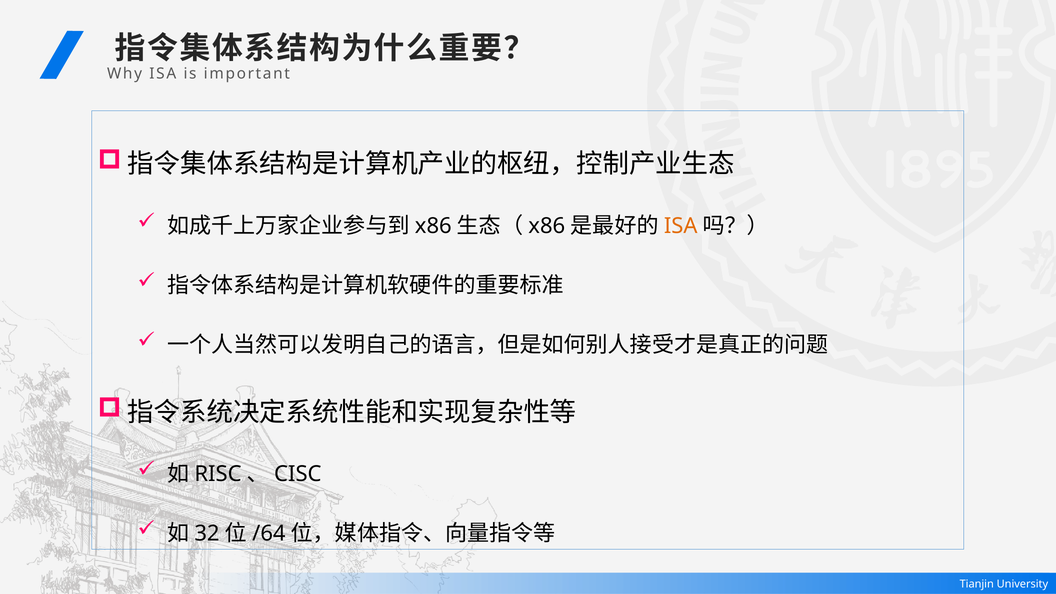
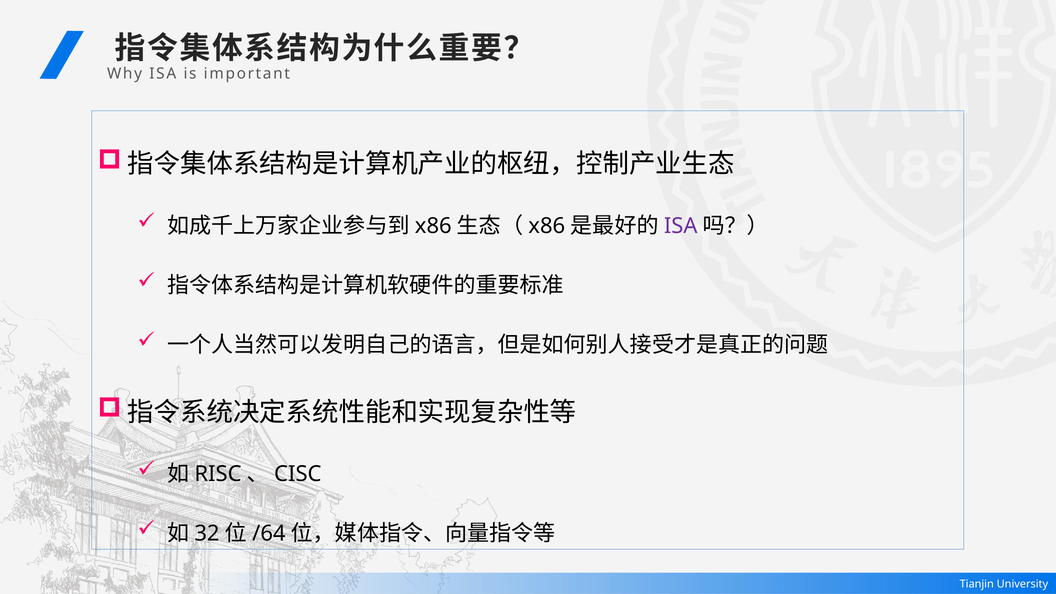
ISA colour: orange -> purple (681, 226)
